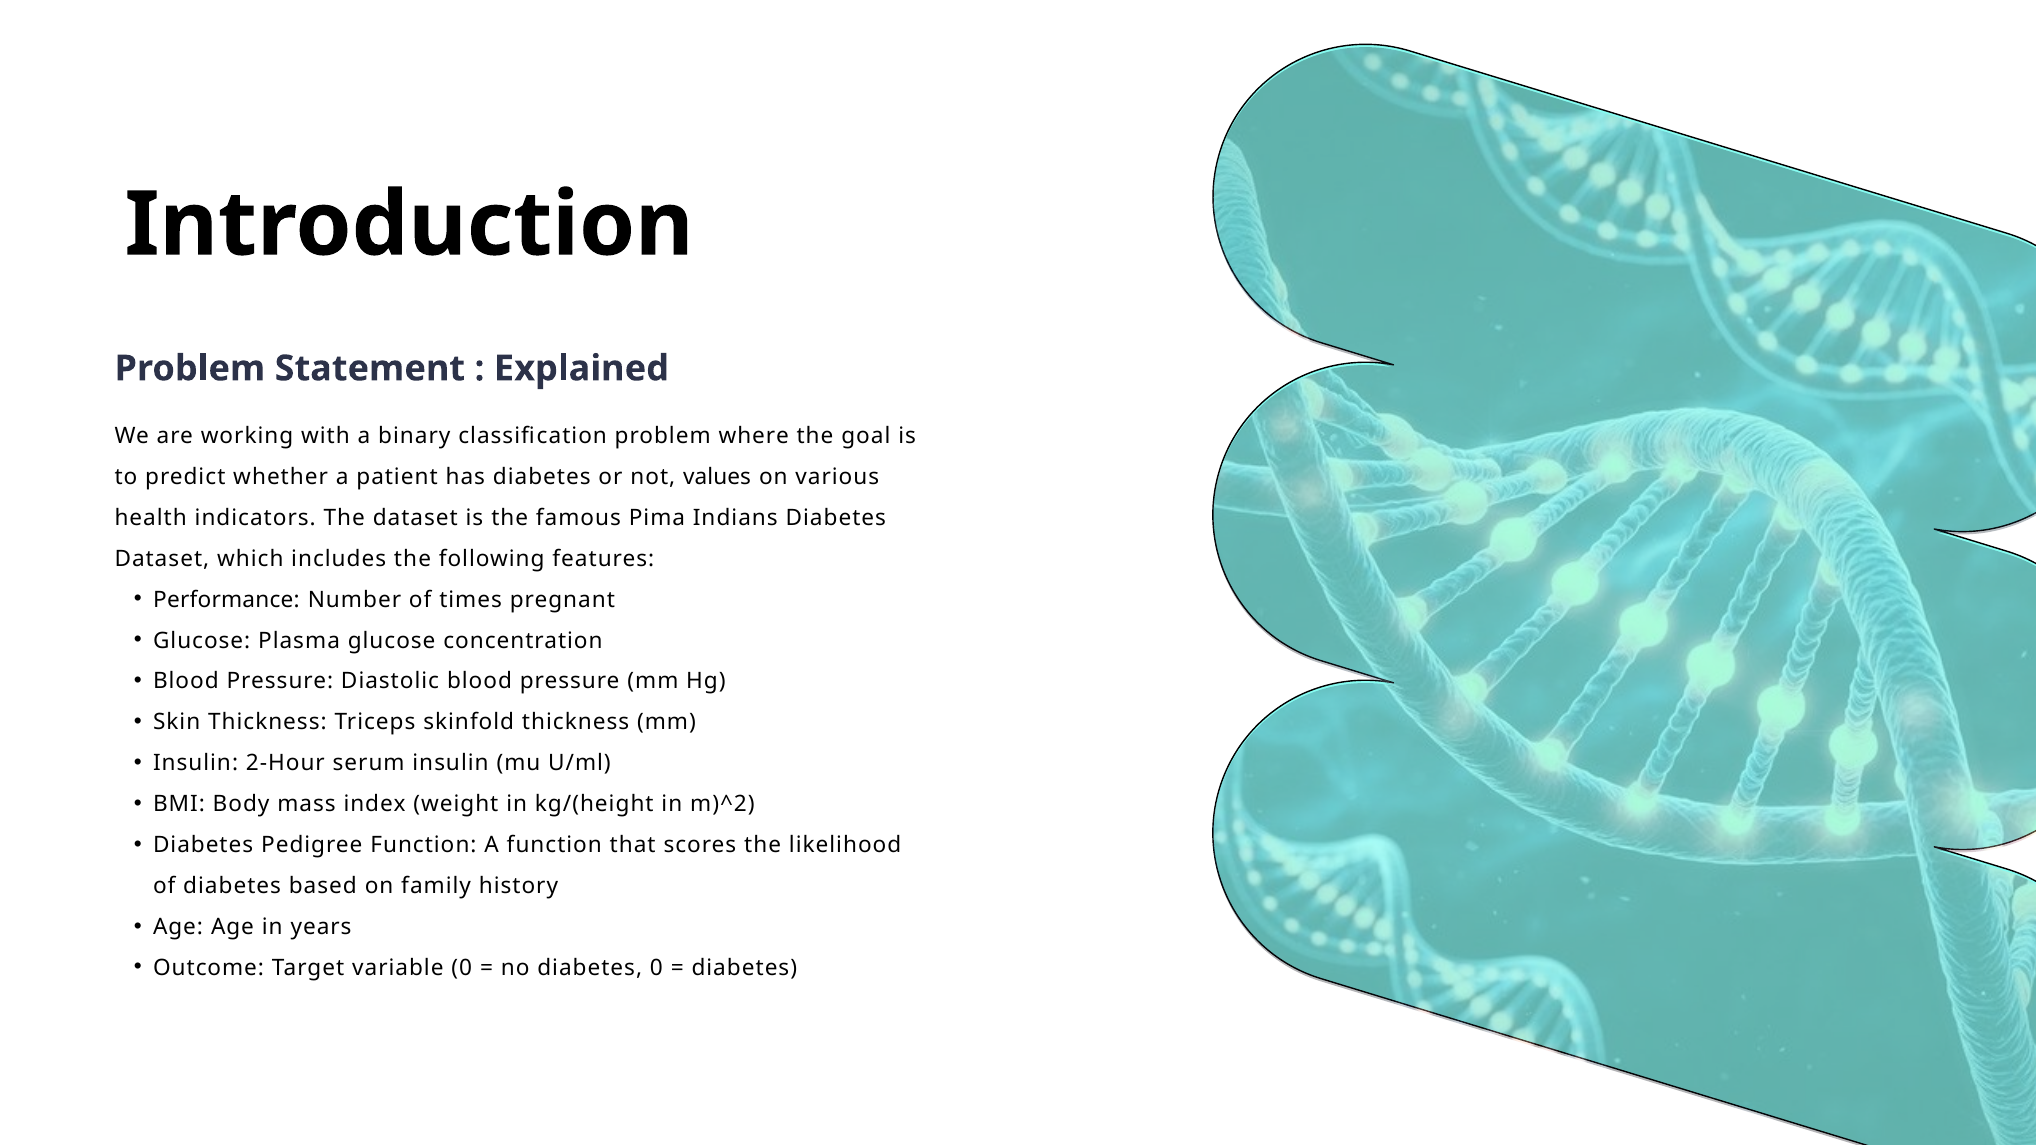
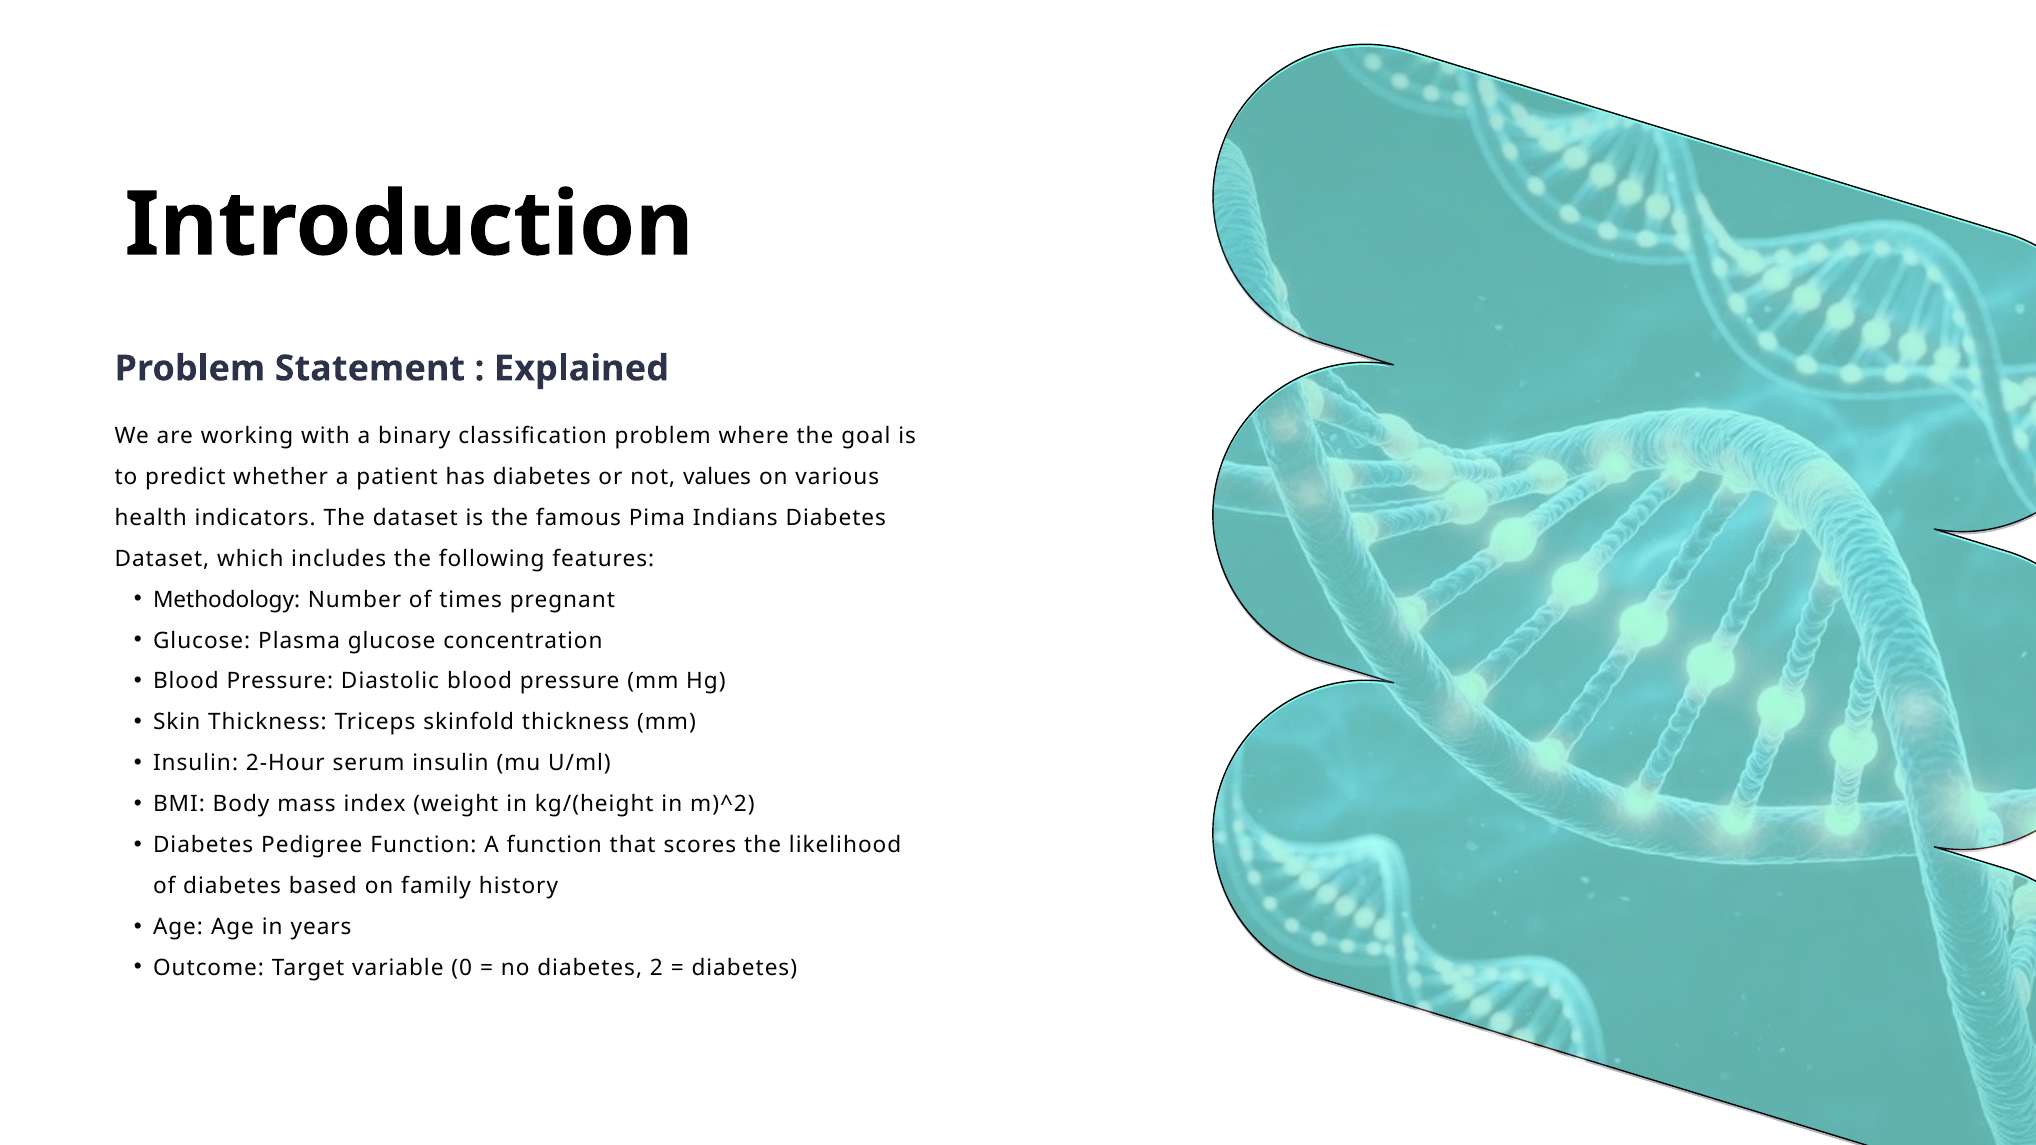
Performance: Performance -> Methodology (227, 600)
diabetes 0: 0 -> 2 (656, 968)
